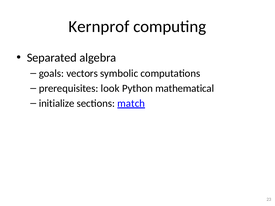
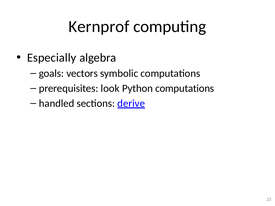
Separated: Separated -> Especially (52, 58)
Python mathematical: mathematical -> computations (185, 88)
initialize: initialize -> handled (57, 103)
match: match -> derive (131, 103)
